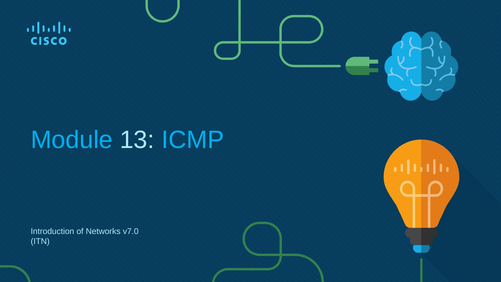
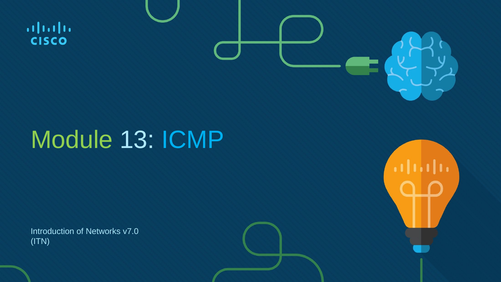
Module colour: light blue -> light green (72, 140)
